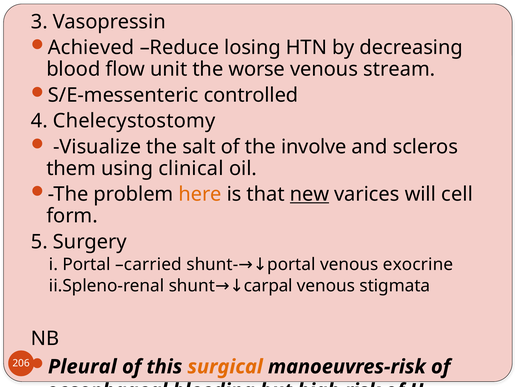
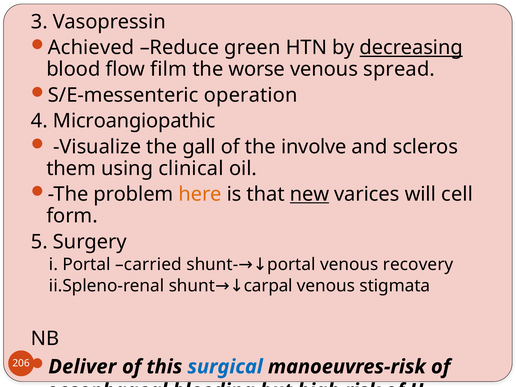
losing: losing -> green (252, 48)
decreasing underline: none -> present (411, 48)
unit: unit -> film (169, 69)
stream: stream -> spread (399, 69)
controlled: controlled -> operation (251, 95)
Chelecystostomy: Chelecystostomy -> Microangiopathic (134, 121)
salt: salt -> gall (199, 147)
exocrine: exocrine -> recovery (418, 265)
Pleural: Pleural -> Deliver (82, 367)
surgical colour: orange -> blue (225, 367)
